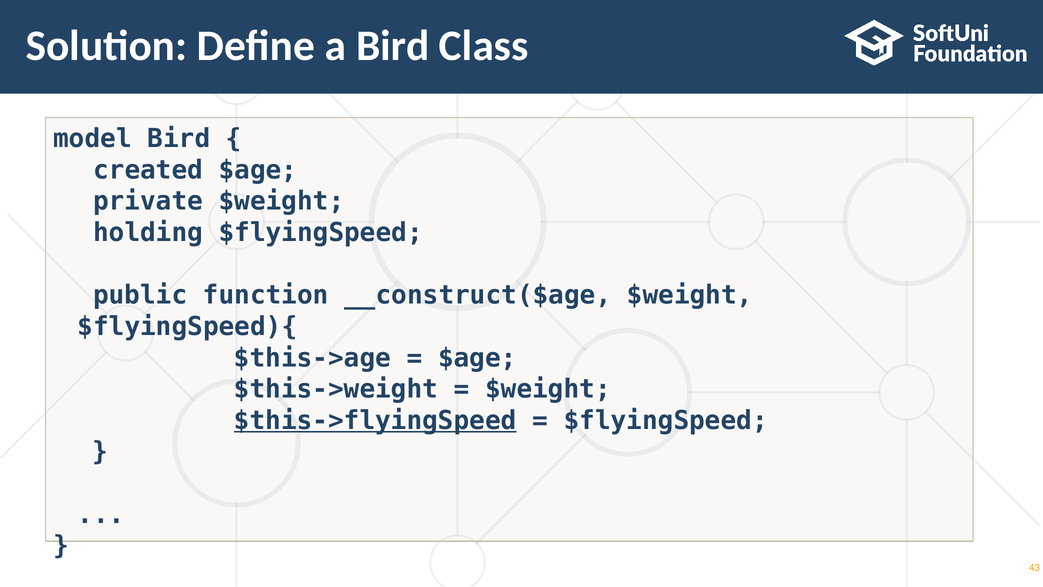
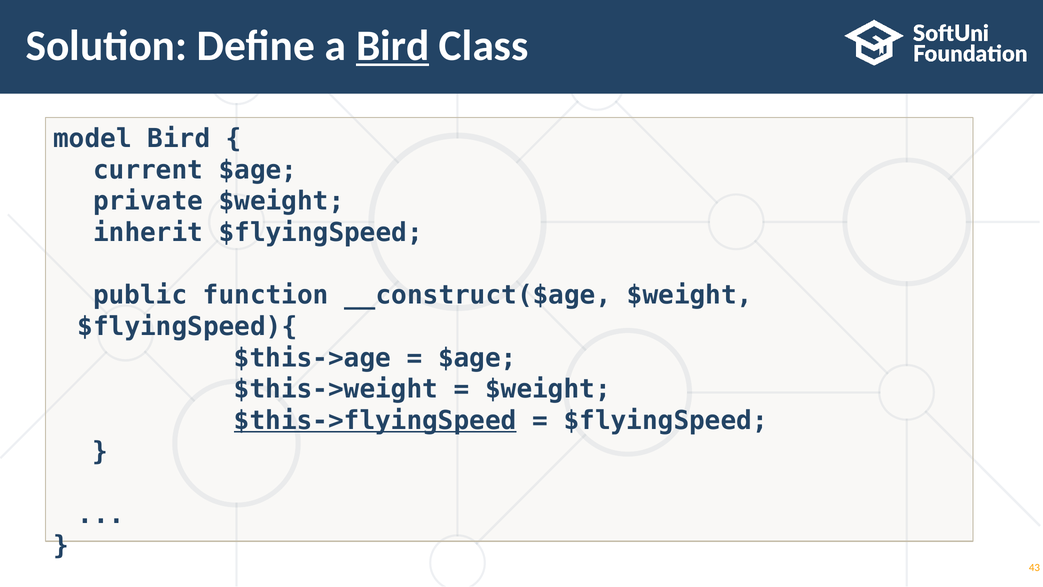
Bird underline: none -> present (393, 46)
created: created -> current (148, 170)
holding: holding -> inherit (148, 233)
